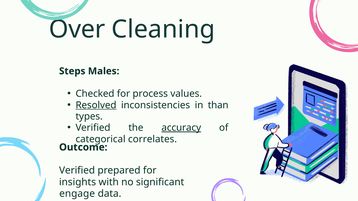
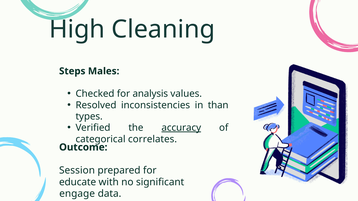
Over: Over -> High (77, 29)
process: process -> analysis (150, 94)
Resolved underline: present -> none (96, 105)
Verified: Verified -> Session (77, 171)
insights: insights -> educate (78, 182)
